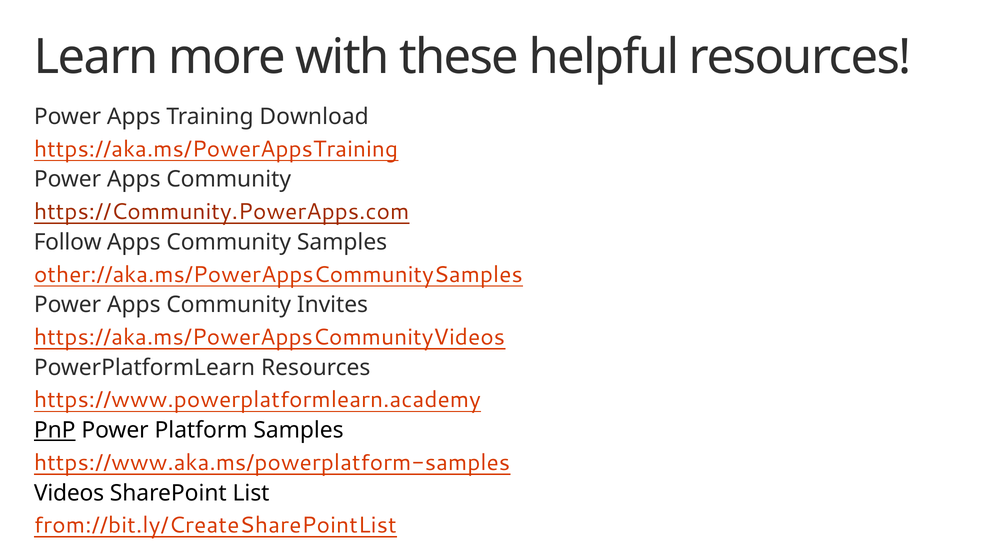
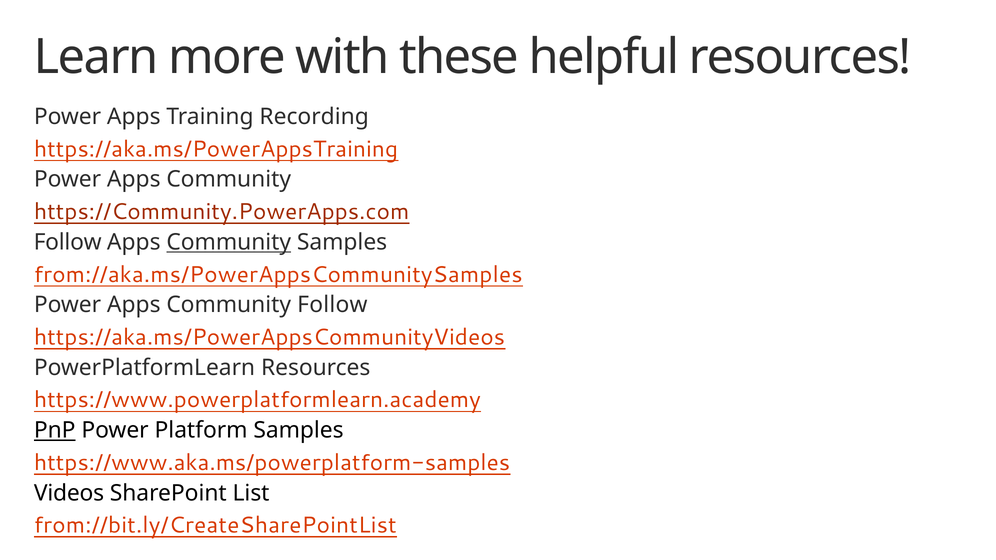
Download: Download -> Recording (314, 117)
Community underline: none -> present (229, 242)
other://aka.ms/PowerAppsCommunitySamples: other://aka.ms/PowerAppsCommunitySamples -> from://aka.ms/PowerAppsCommunitySamples (278, 275)
Community Invites: Invites -> Follow (332, 305)
